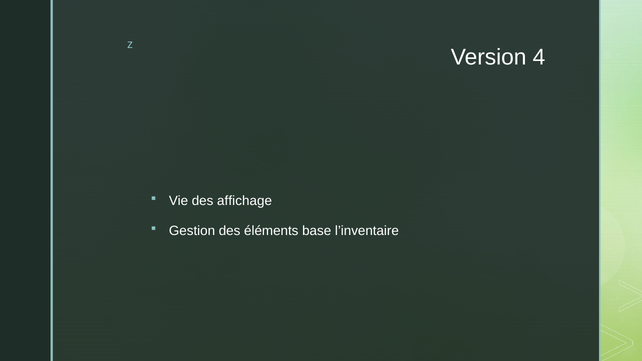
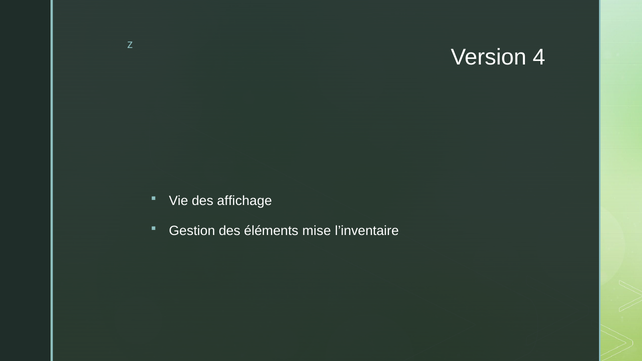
base: base -> mise (317, 231)
